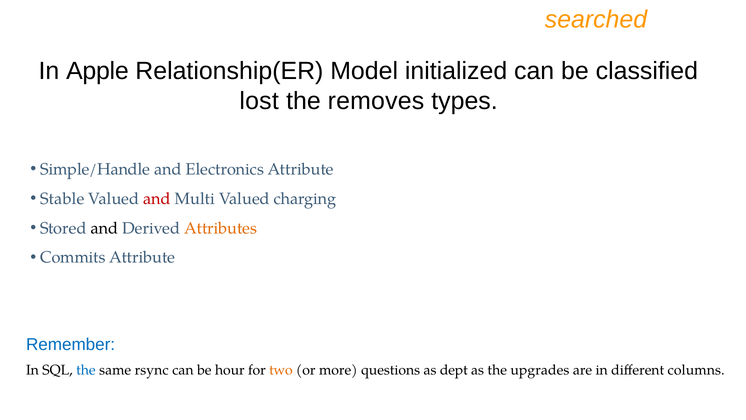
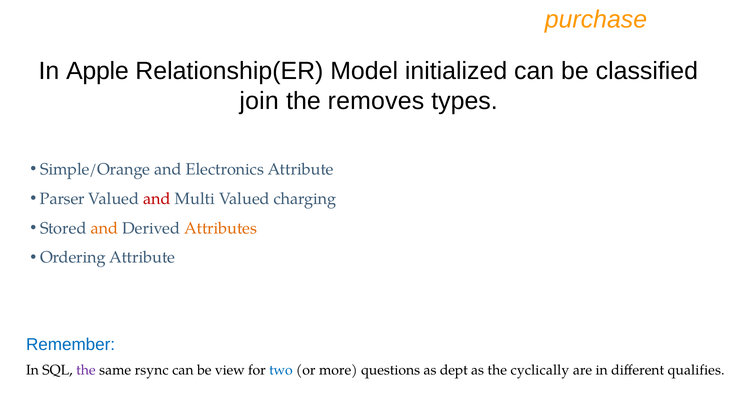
searched: searched -> purchase (596, 19)
lost: lost -> join (259, 101)
Simple/Handle: Simple/Handle -> Simple/Orange (95, 169)
Stable: Stable -> Parser (62, 199)
and colour: black -> orange (104, 228)
Commits: Commits -> Ordering (73, 257)
the colour: blue -> purple (86, 370)
hour: hour -> view (230, 370)
two colour: orange -> blue (281, 370)
upgrades: upgrades -> cyclically (540, 370)
columns: columns -> qualifies (696, 370)
